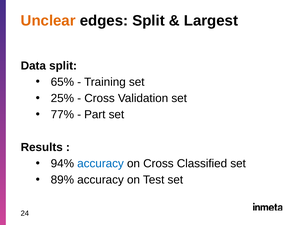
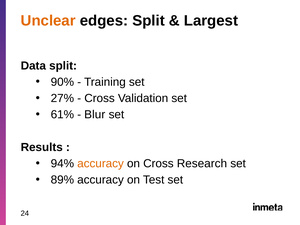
65%: 65% -> 90% (62, 82)
25%: 25% -> 27% (62, 98)
77%: 77% -> 61% (62, 115)
Part: Part -> Blur (95, 115)
accuracy colour: blue -> orange (101, 164)
Classified: Classified -> Research (202, 164)
